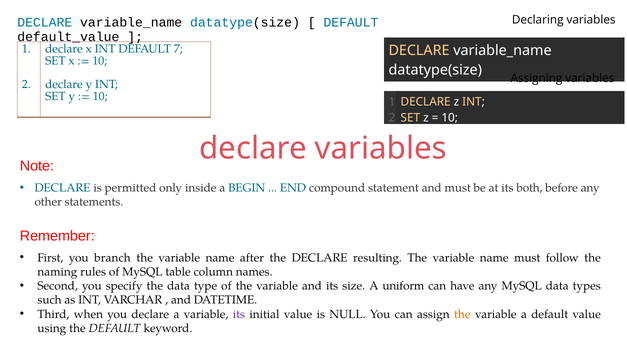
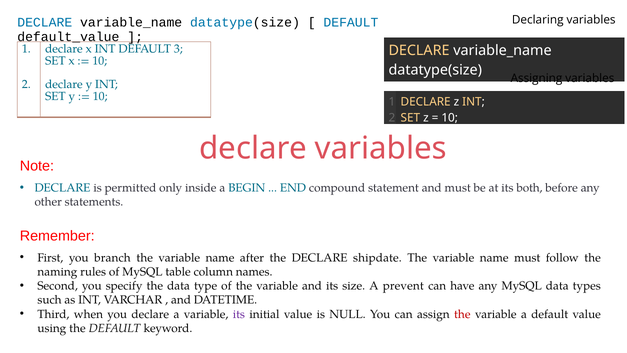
7: 7 -> 3 (178, 49)
resulting: resulting -> shipdate (377, 257)
uniform: uniform -> prevent (403, 286)
the colour: orange -> red (462, 314)
